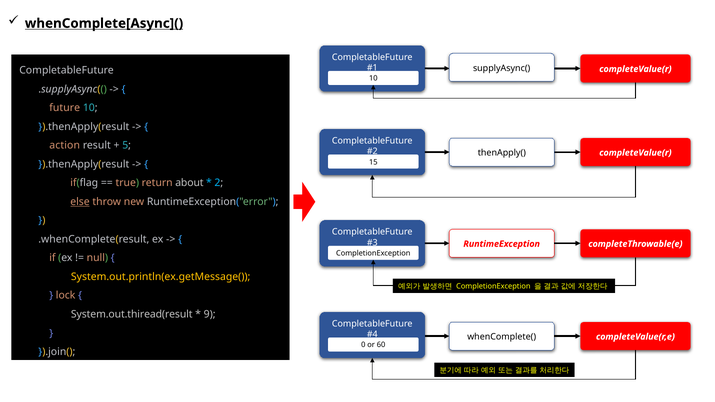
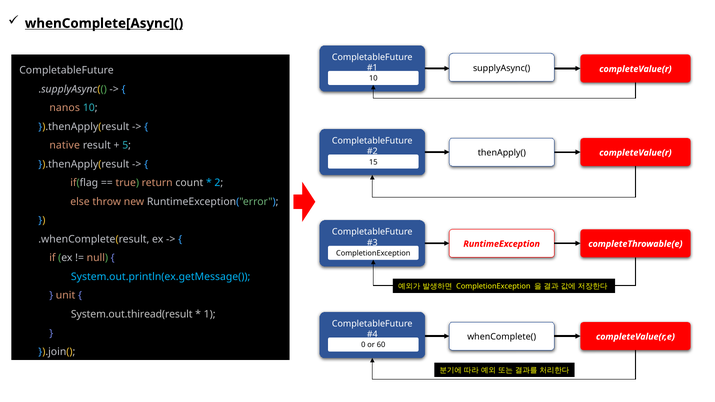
future: future -> nanos (65, 108)
action: action -> native (65, 146)
about: about -> count (189, 183)
else underline: present -> none (80, 202)
System.out.println(ex.getMessage( colour: yellow -> light blue (161, 277)
lock: lock -> unit (66, 296)
9: 9 -> 1 (210, 314)
